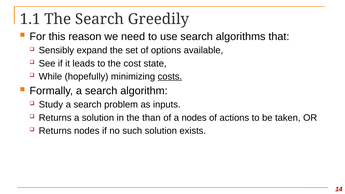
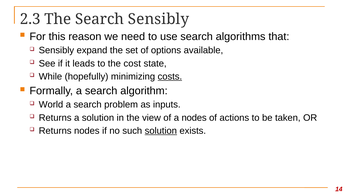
1.1: 1.1 -> 2.3 (30, 19)
Search Greedily: Greedily -> Sensibly (159, 19)
Study: Study -> World (51, 105)
than: than -> view (151, 118)
solution underline: none -> present (161, 131)
